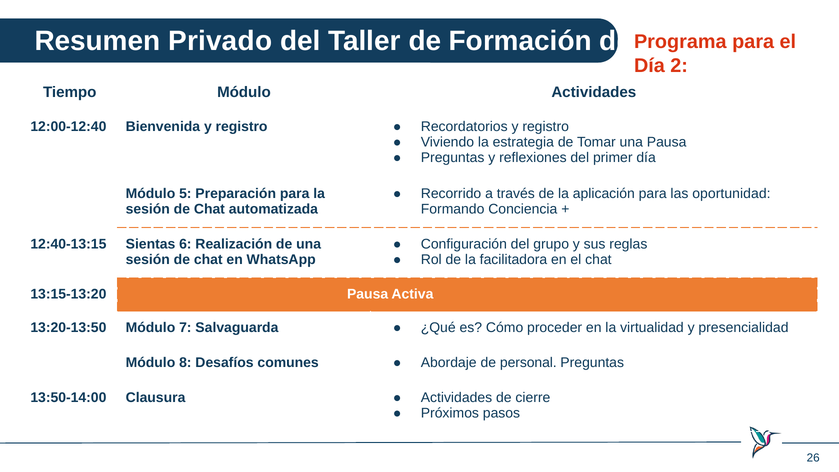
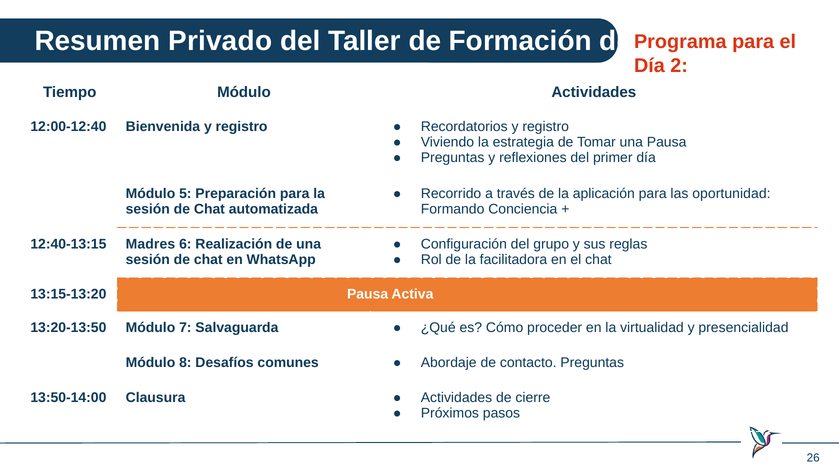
Sientas: Sientas -> Madres (150, 244)
personal: personal -> contacto (528, 363)
